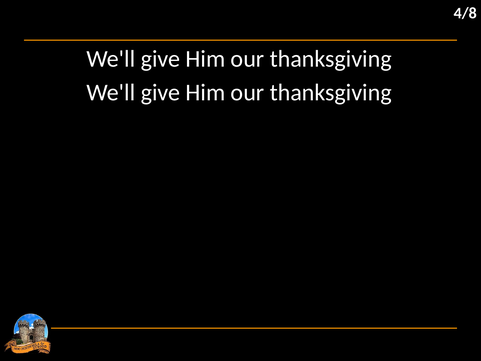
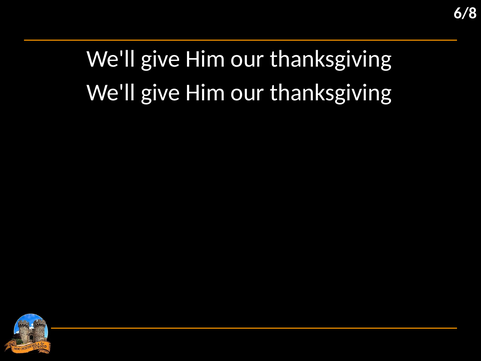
4/8: 4/8 -> 6/8 (465, 13)
